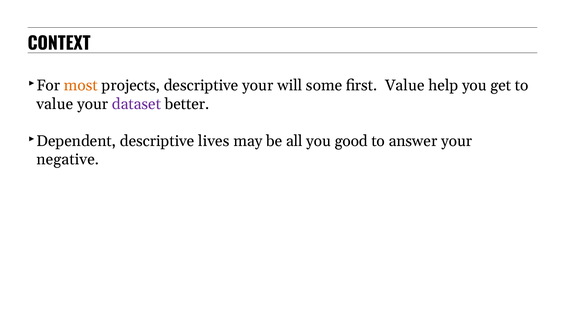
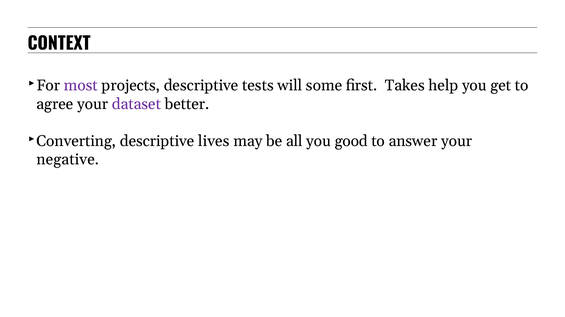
most colour: orange -> purple (81, 85)
descriptive your: your -> tests (258, 85)
first Value: Value -> Takes (405, 85)
value: value -> agree (55, 104)
Dependent: Dependent -> Converting (76, 141)
